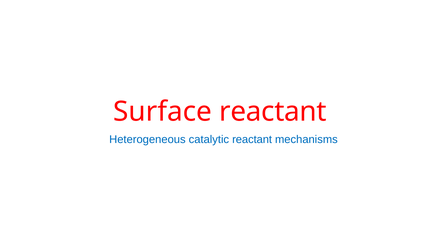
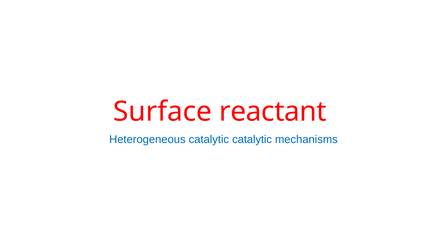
catalytic reactant: reactant -> catalytic (252, 140)
